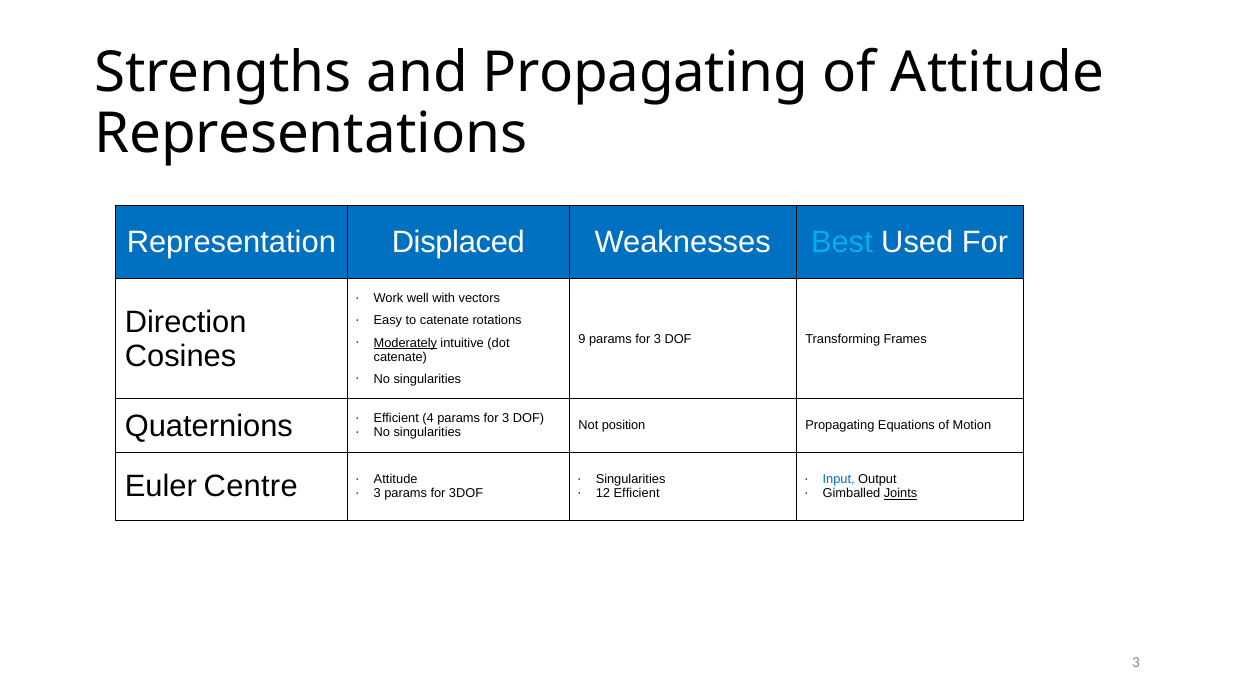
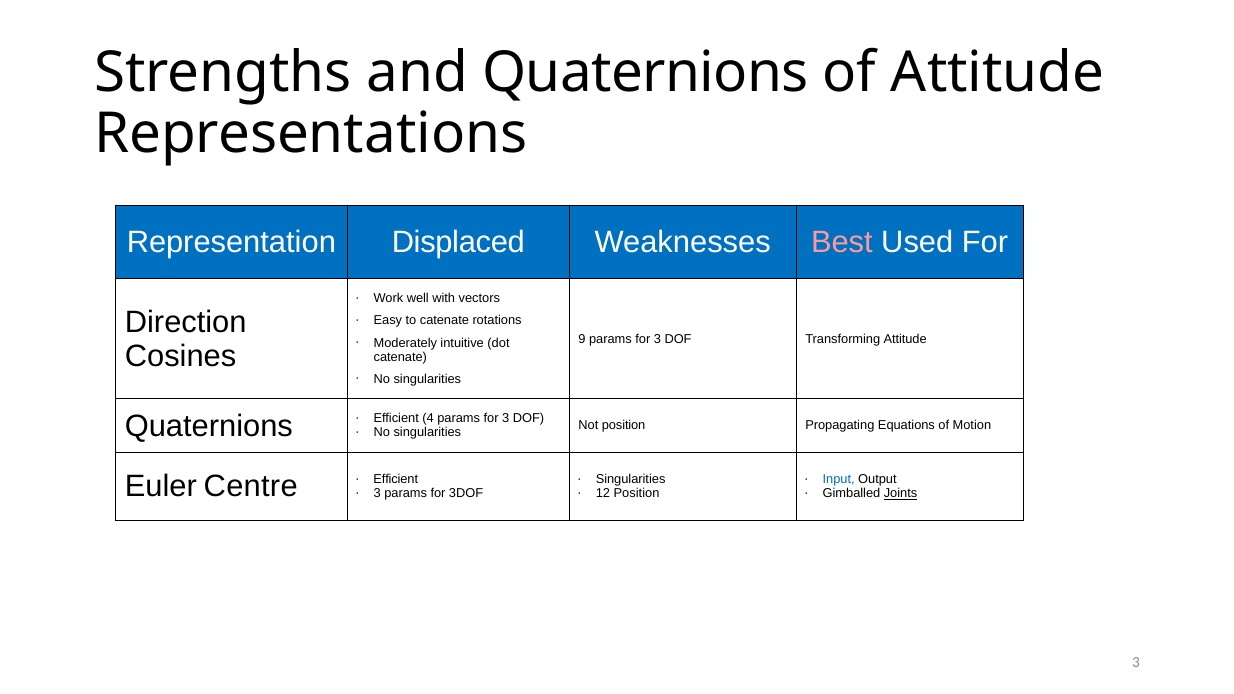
and Propagating: Propagating -> Quaternions (646, 73)
Best colour: light blue -> pink (842, 243)
Transforming Frames: Frames -> Attitude (905, 339)
Moderately underline: present -> none (405, 343)
Attitude: Attitude -> Efficient (396, 479)
12 Efficient: Efficient -> Position (637, 494)
